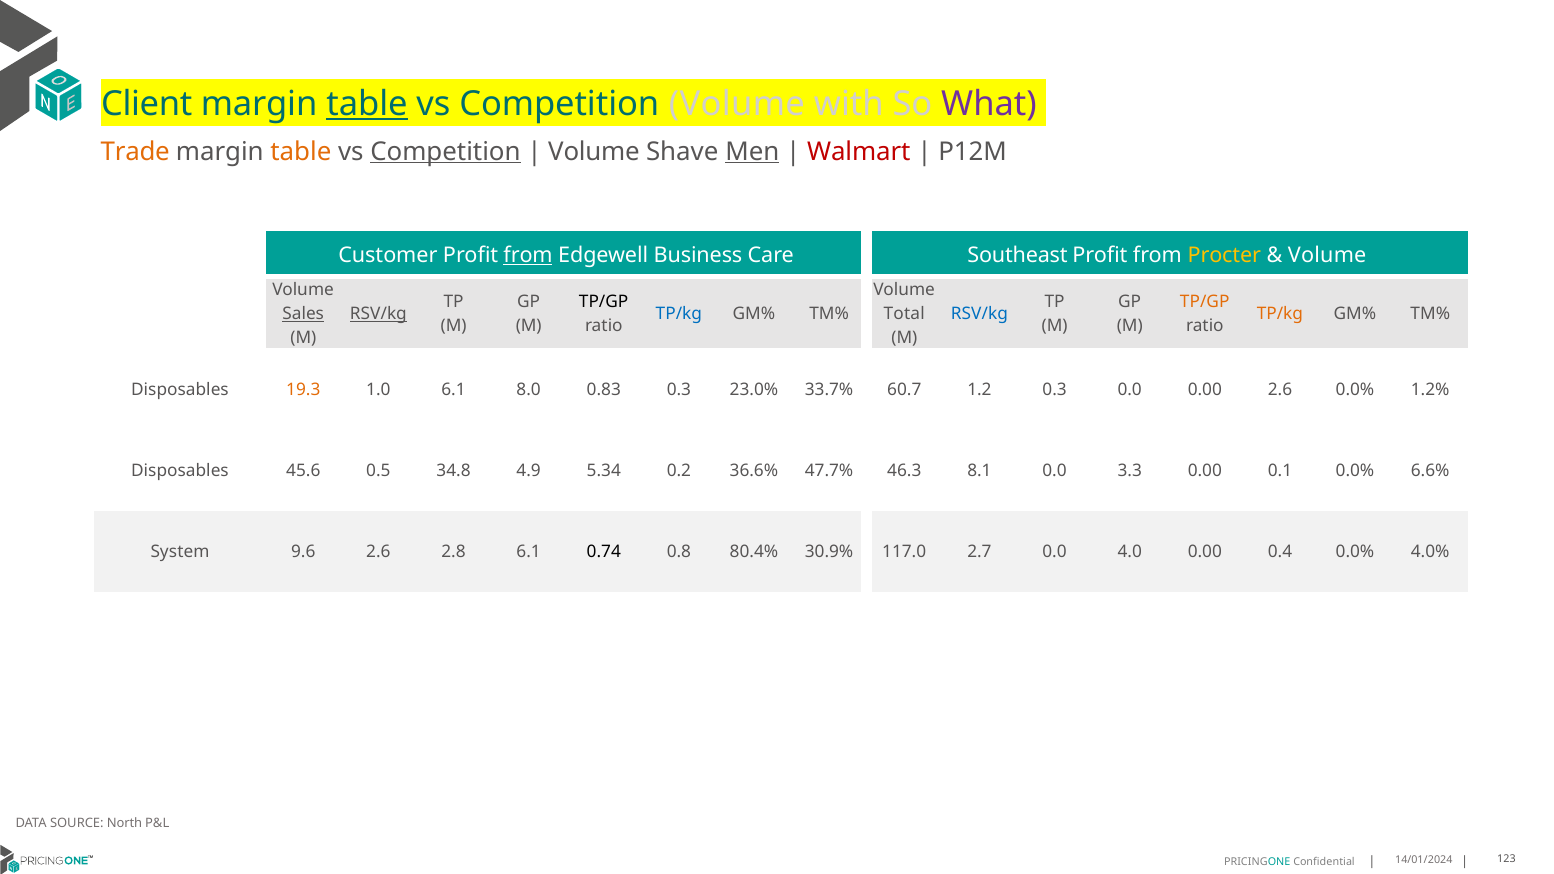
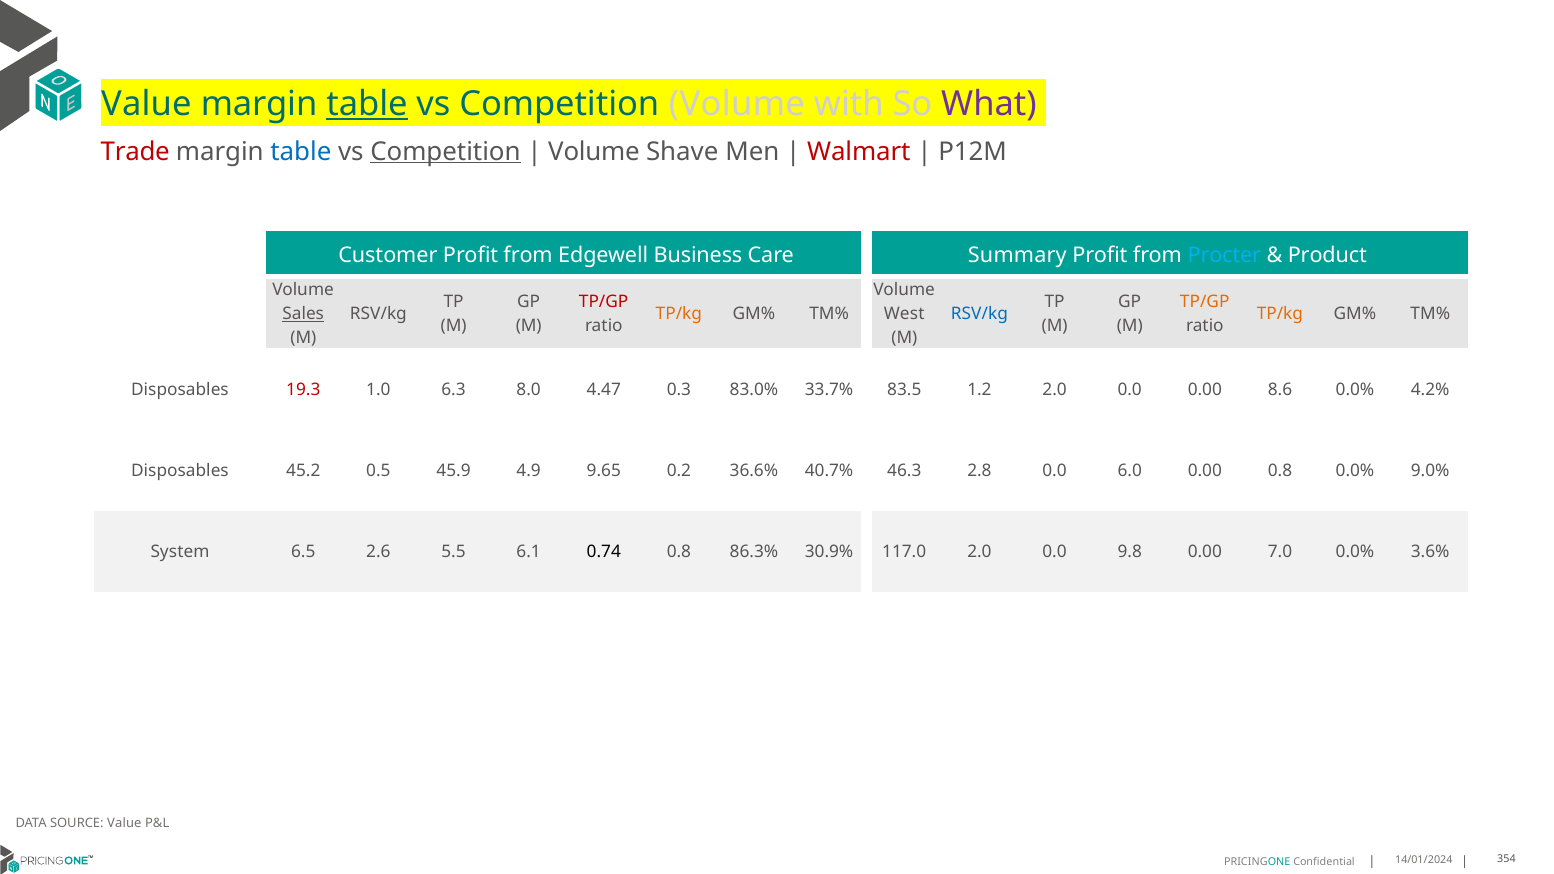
Client: Client -> Value (146, 104)
Trade colour: orange -> red (135, 152)
table colour: orange -> blue (301, 152)
Men underline: present -> none (752, 152)
from underline: present -> none (528, 255)
Southeast: Southeast -> Summary (1017, 255)
Procter colour: yellow -> light blue (1224, 255)
Volume: Volume -> Product (1327, 255)
TP/GP colour: black -> red (604, 302)
RSV/kg underline: present -> none (378, 314)
TP/kg colour: blue -> orange (679, 314)
Total: Total -> West (904, 314)
19.3 colour: orange -> red (303, 390)
1.0 6.1: 6.1 -> 6.3 (454, 390)
0.83: 0.83 -> 4.47 (604, 390)
23.0%: 23.0% -> 83.0% (754, 390)
60.7: 60.7 -> 83.5 (904, 390)
1.2 0.3: 0.3 -> 2.0 (1055, 390)
0.00 2.6: 2.6 -> 8.6 (1280, 390)
1.2%: 1.2% -> 4.2% (1430, 390)
45.6: 45.6 -> 45.2 (303, 471)
34.8: 34.8 -> 45.9 (454, 471)
5.34: 5.34 -> 9.65 (604, 471)
47.7%: 47.7% -> 40.7% (829, 471)
8.1: 8.1 -> 2.8 (979, 471)
3.3: 3.3 -> 6.0 (1130, 471)
0.00 0.1: 0.1 -> 0.8 (1280, 471)
6.6%: 6.6% -> 9.0% (1430, 471)
9.6: 9.6 -> 6.5 (303, 552)
2.8: 2.8 -> 5.5 (454, 552)
80.4%: 80.4% -> 86.3% (754, 552)
117.0 2.7: 2.7 -> 2.0 (979, 552)
4.0: 4.0 -> 9.8 (1130, 552)
0.4: 0.4 -> 7.0 (1280, 552)
4.0%: 4.0% -> 3.6% (1430, 552)
SOURCE North: North -> Value (124, 823)
123: 123 -> 354 (1506, 859)
